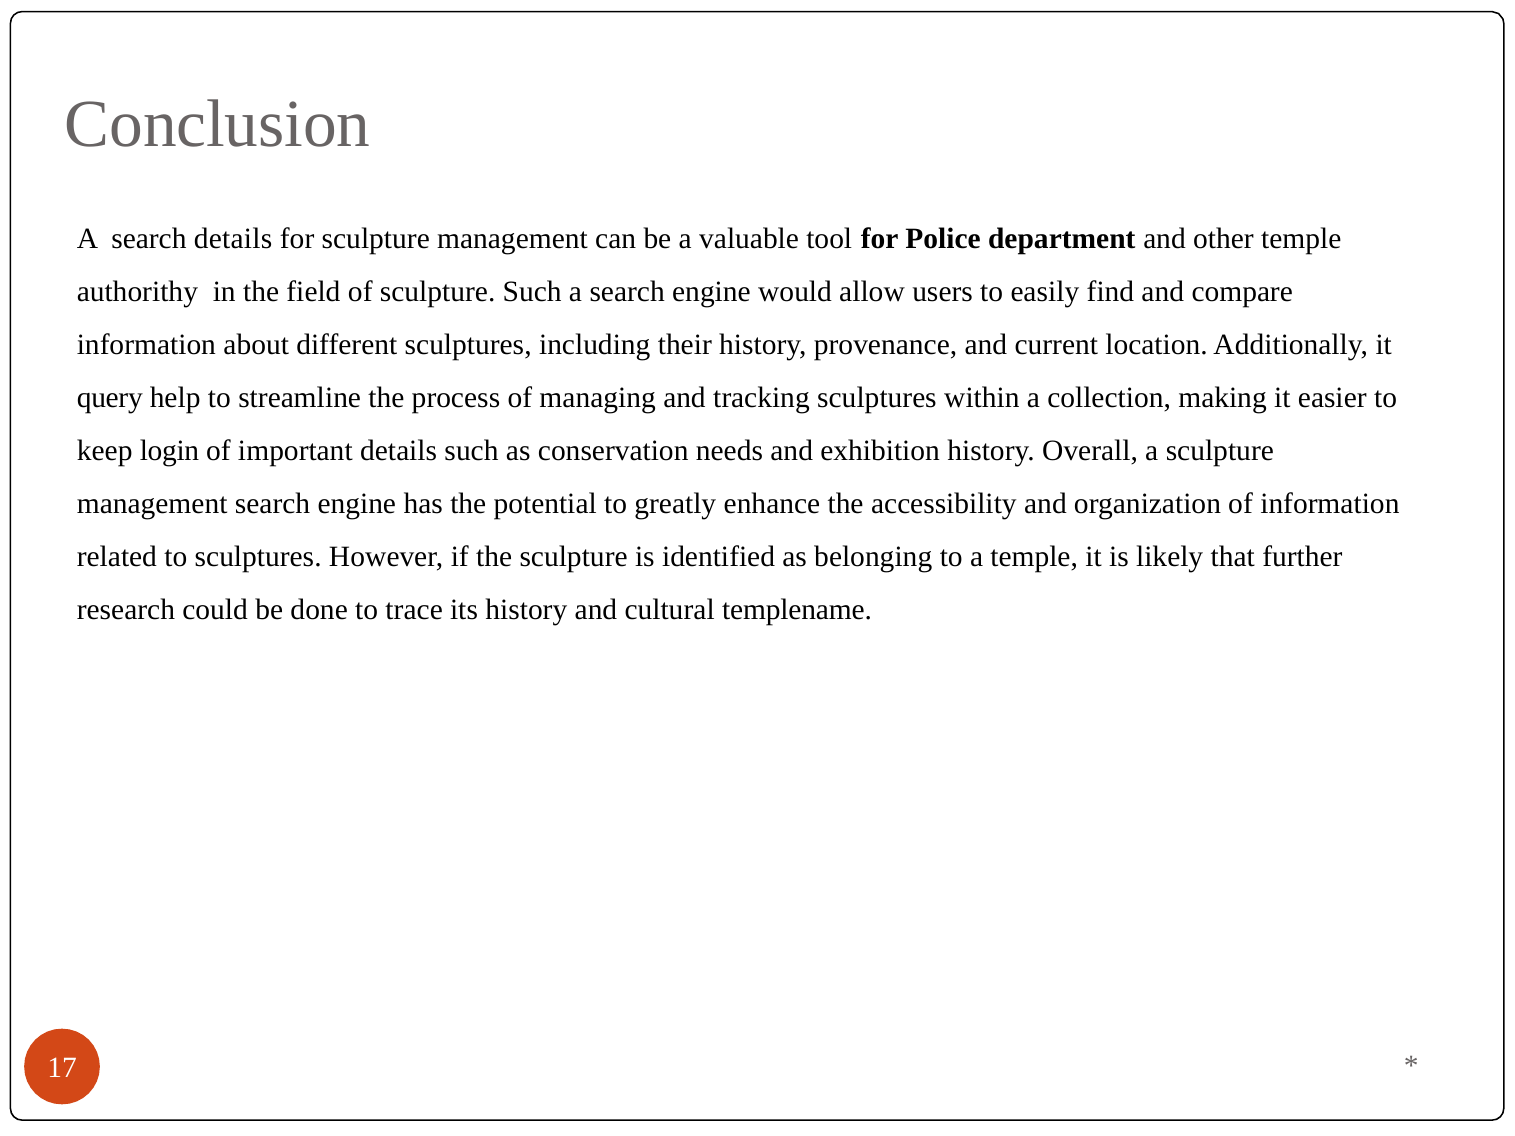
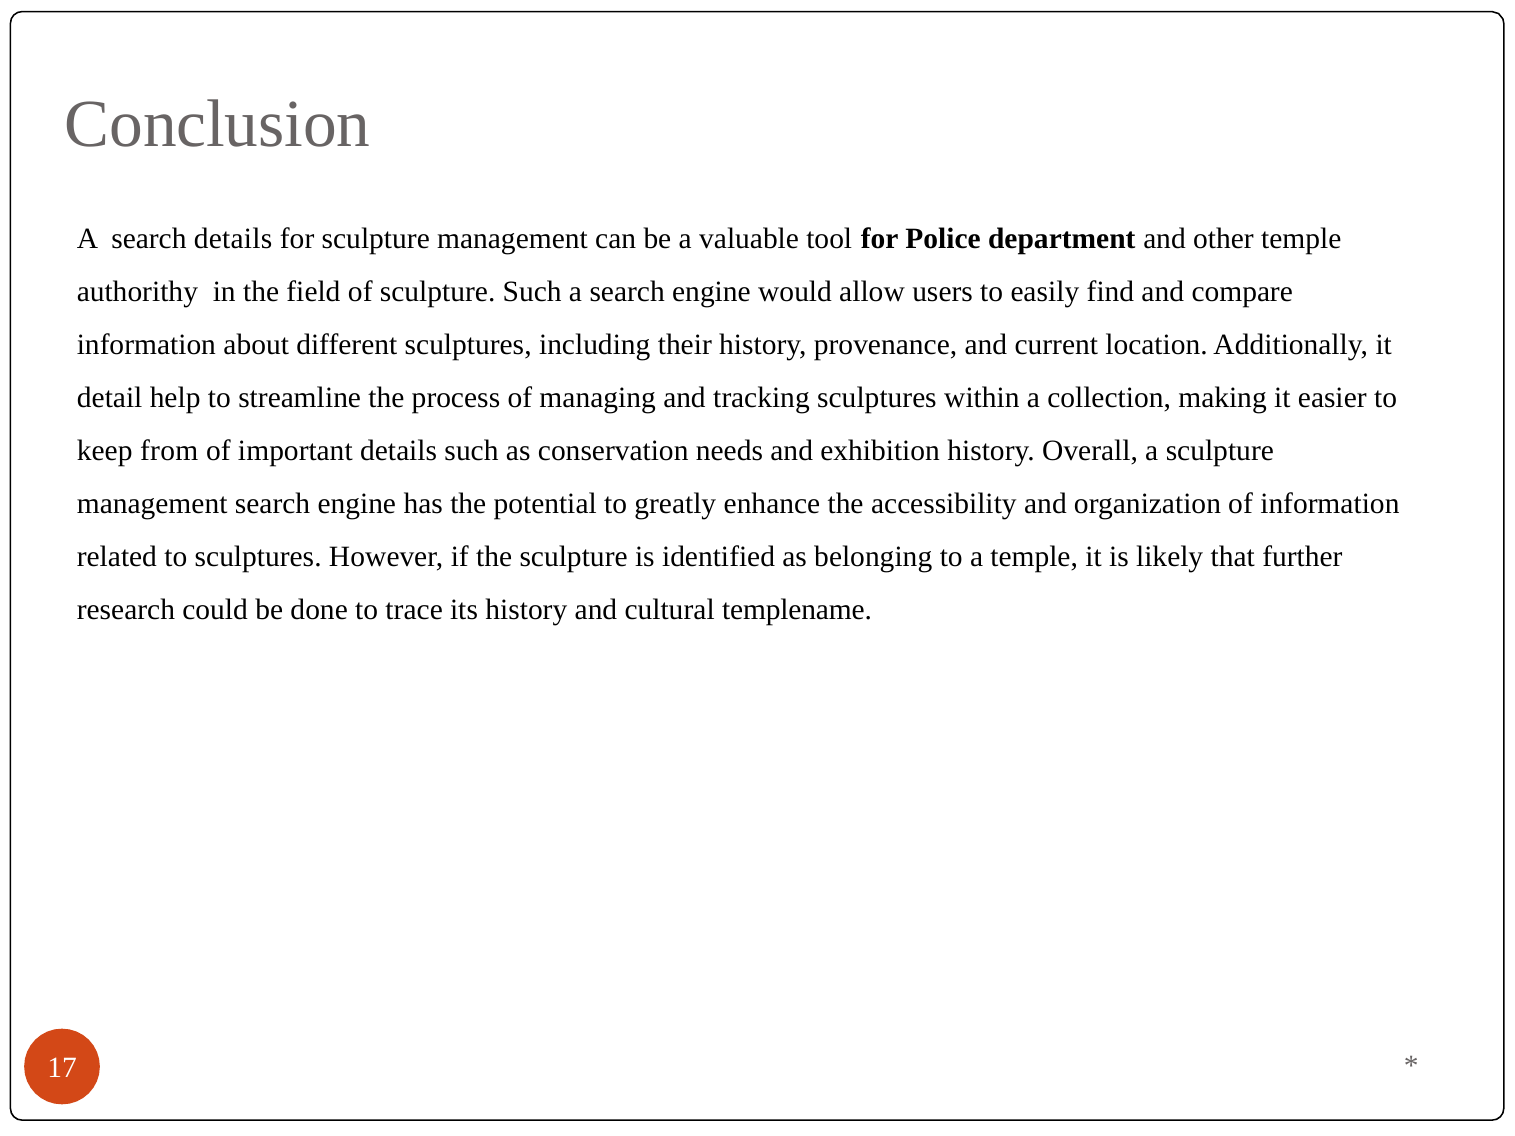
query: query -> detail (110, 398)
login: login -> from (169, 451)
